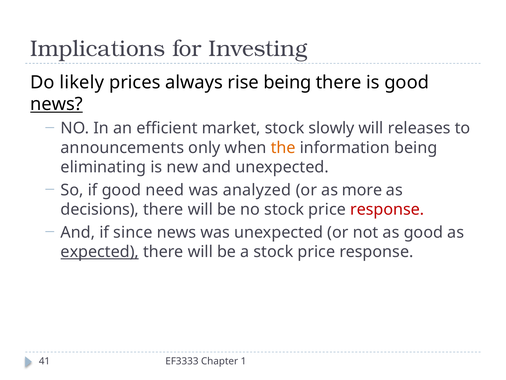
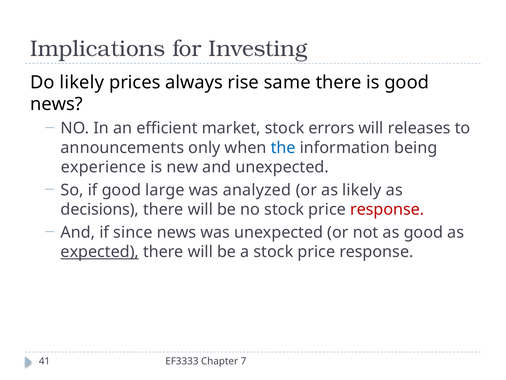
rise being: being -> same (287, 82)
news underline: present -> none (56, 104)
slowly: slowly -> errors (331, 128)
the colour: orange -> blue (283, 148)
eliminating: eliminating -> experience (103, 167)
need: need -> large (165, 190)
as more: more -> likely (362, 190)
1: 1 -> 7 (244, 361)
